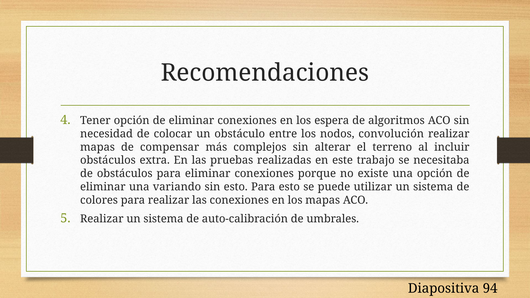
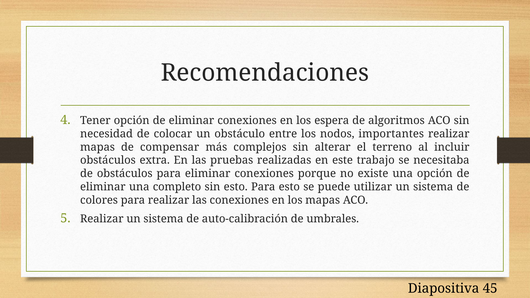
convolución: convolución -> importantes (391, 134)
variando: variando -> completo (177, 187)
94: 94 -> 45 (490, 289)
